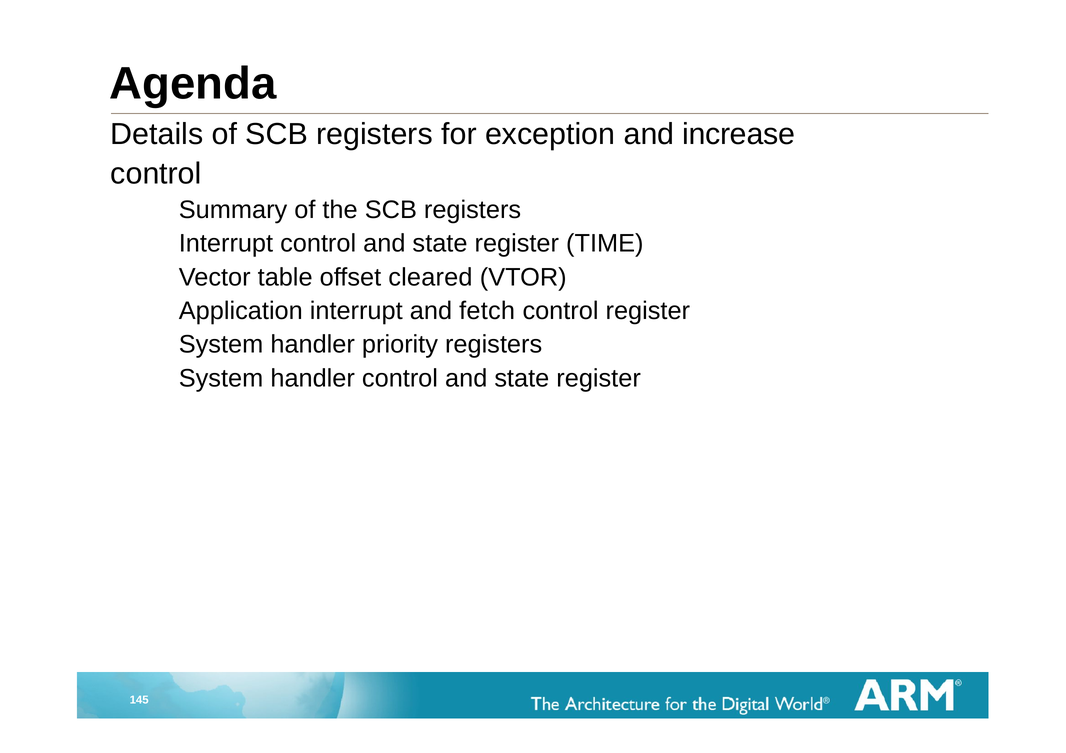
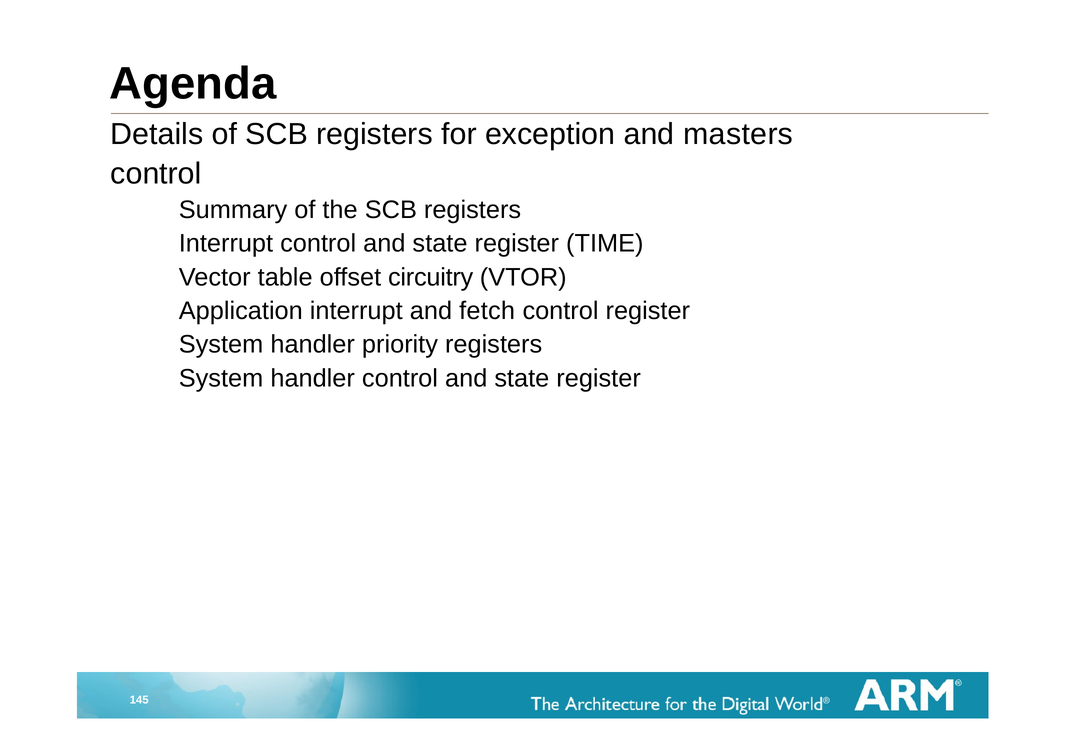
increase: increase -> masters (738, 134)
cleared: cleared -> circuitry (431, 277)
